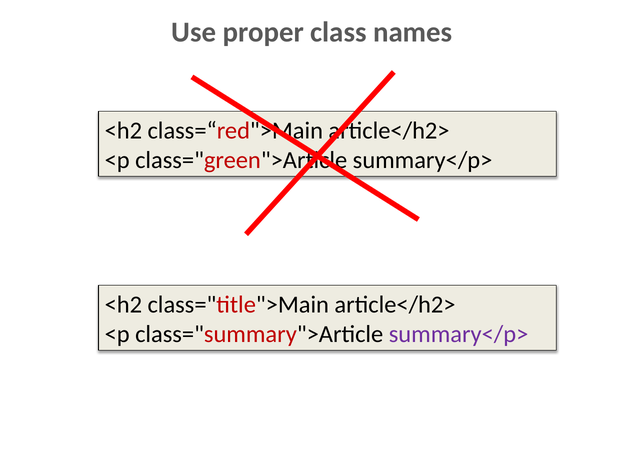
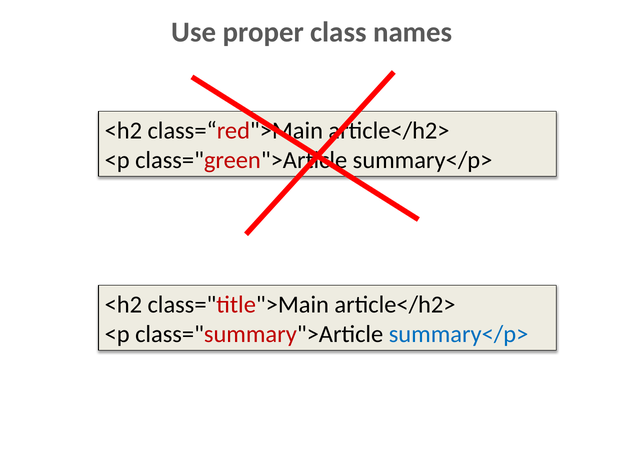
summary</p> colour: purple -> blue (459, 334)
